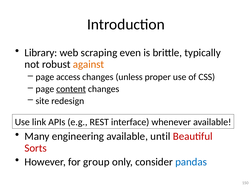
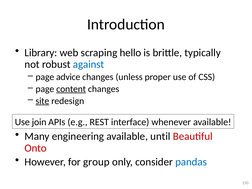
even: even -> hello (130, 53)
against colour: orange -> blue (89, 64)
access: access -> advice (68, 77)
site underline: none -> present (42, 101)
link: link -> join (39, 122)
Sorts: Sorts -> Onto (36, 148)
